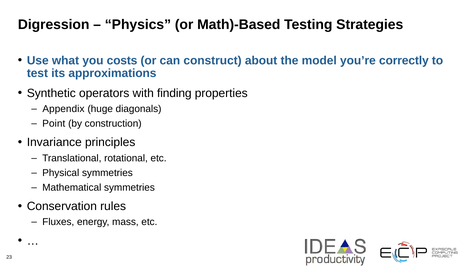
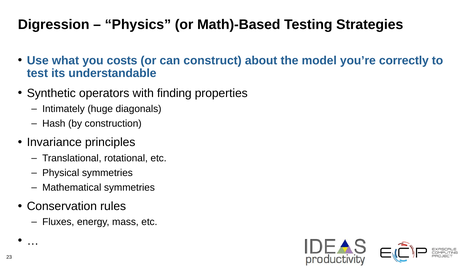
approximations: approximations -> understandable (112, 73)
Appendix: Appendix -> Intimately (64, 109)
Point: Point -> Hash (54, 124)
